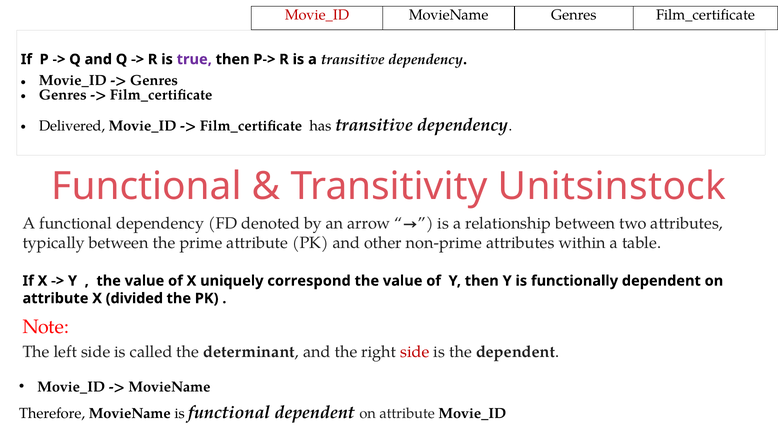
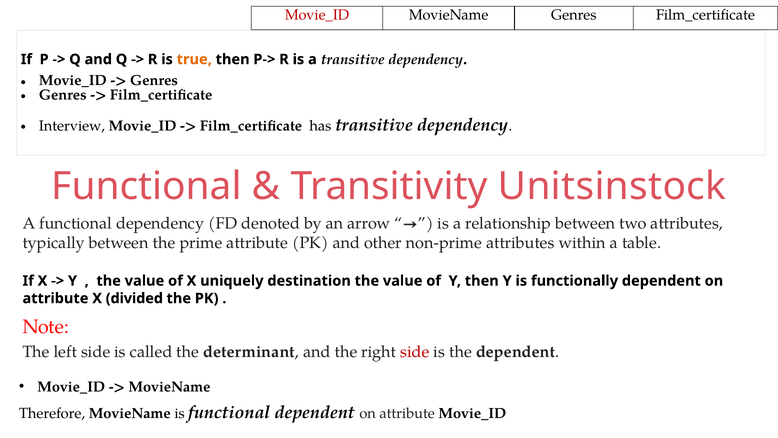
true colour: purple -> orange (194, 59)
Delivered: Delivered -> Interview (72, 126)
correspond: correspond -> destination (309, 281)
